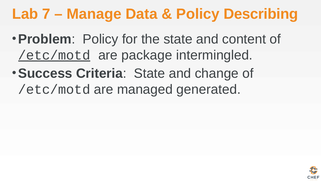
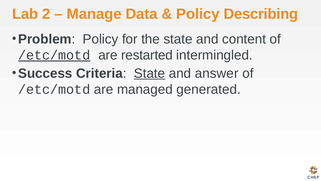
7: 7 -> 2 (46, 14)
package: package -> restarted (147, 55)
State underline: none -> present (150, 73)
change: change -> answer (217, 73)
